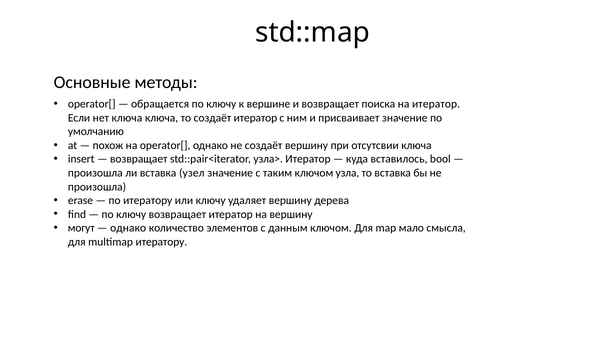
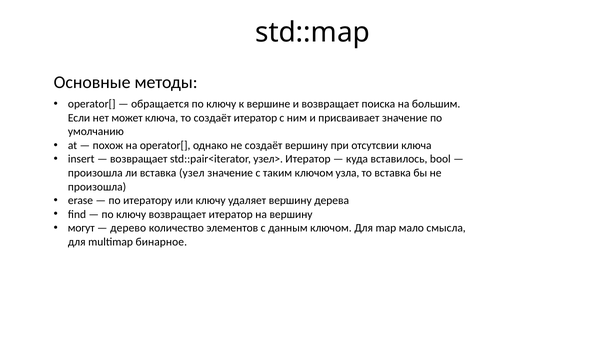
на итератор: итератор -> большим (436, 104)
нет ключа: ключа -> может (127, 118)
узла>: узла> -> узел> (268, 159)
однако: однако -> дерево (128, 228)
multimap итератору: итератору -> бинарное (161, 242)
